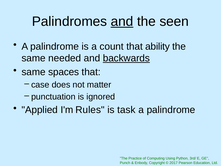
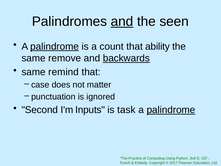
palindrome underline: none -> present (55, 46)
needed: needed -> remove (65, 58)
spaces: spaces -> remind (64, 72)
Applied: Applied -> Second (40, 110)
Rules: Rules -> Inputs (90, 110)
palindrome underline: none -> present (171, 110)
